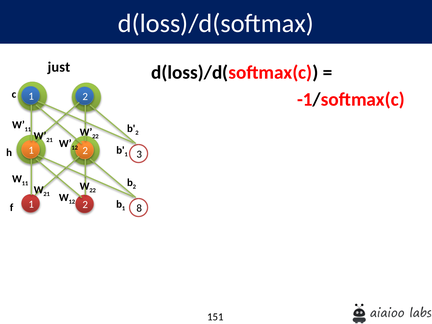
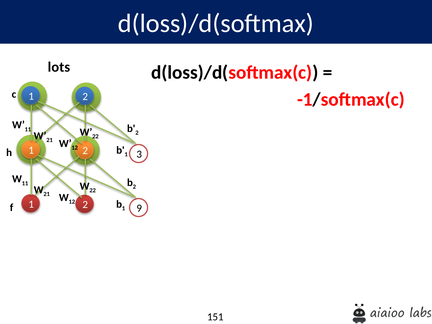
just: just -> lots (59, 67)
8: 8 -> 9 (139, 208)
